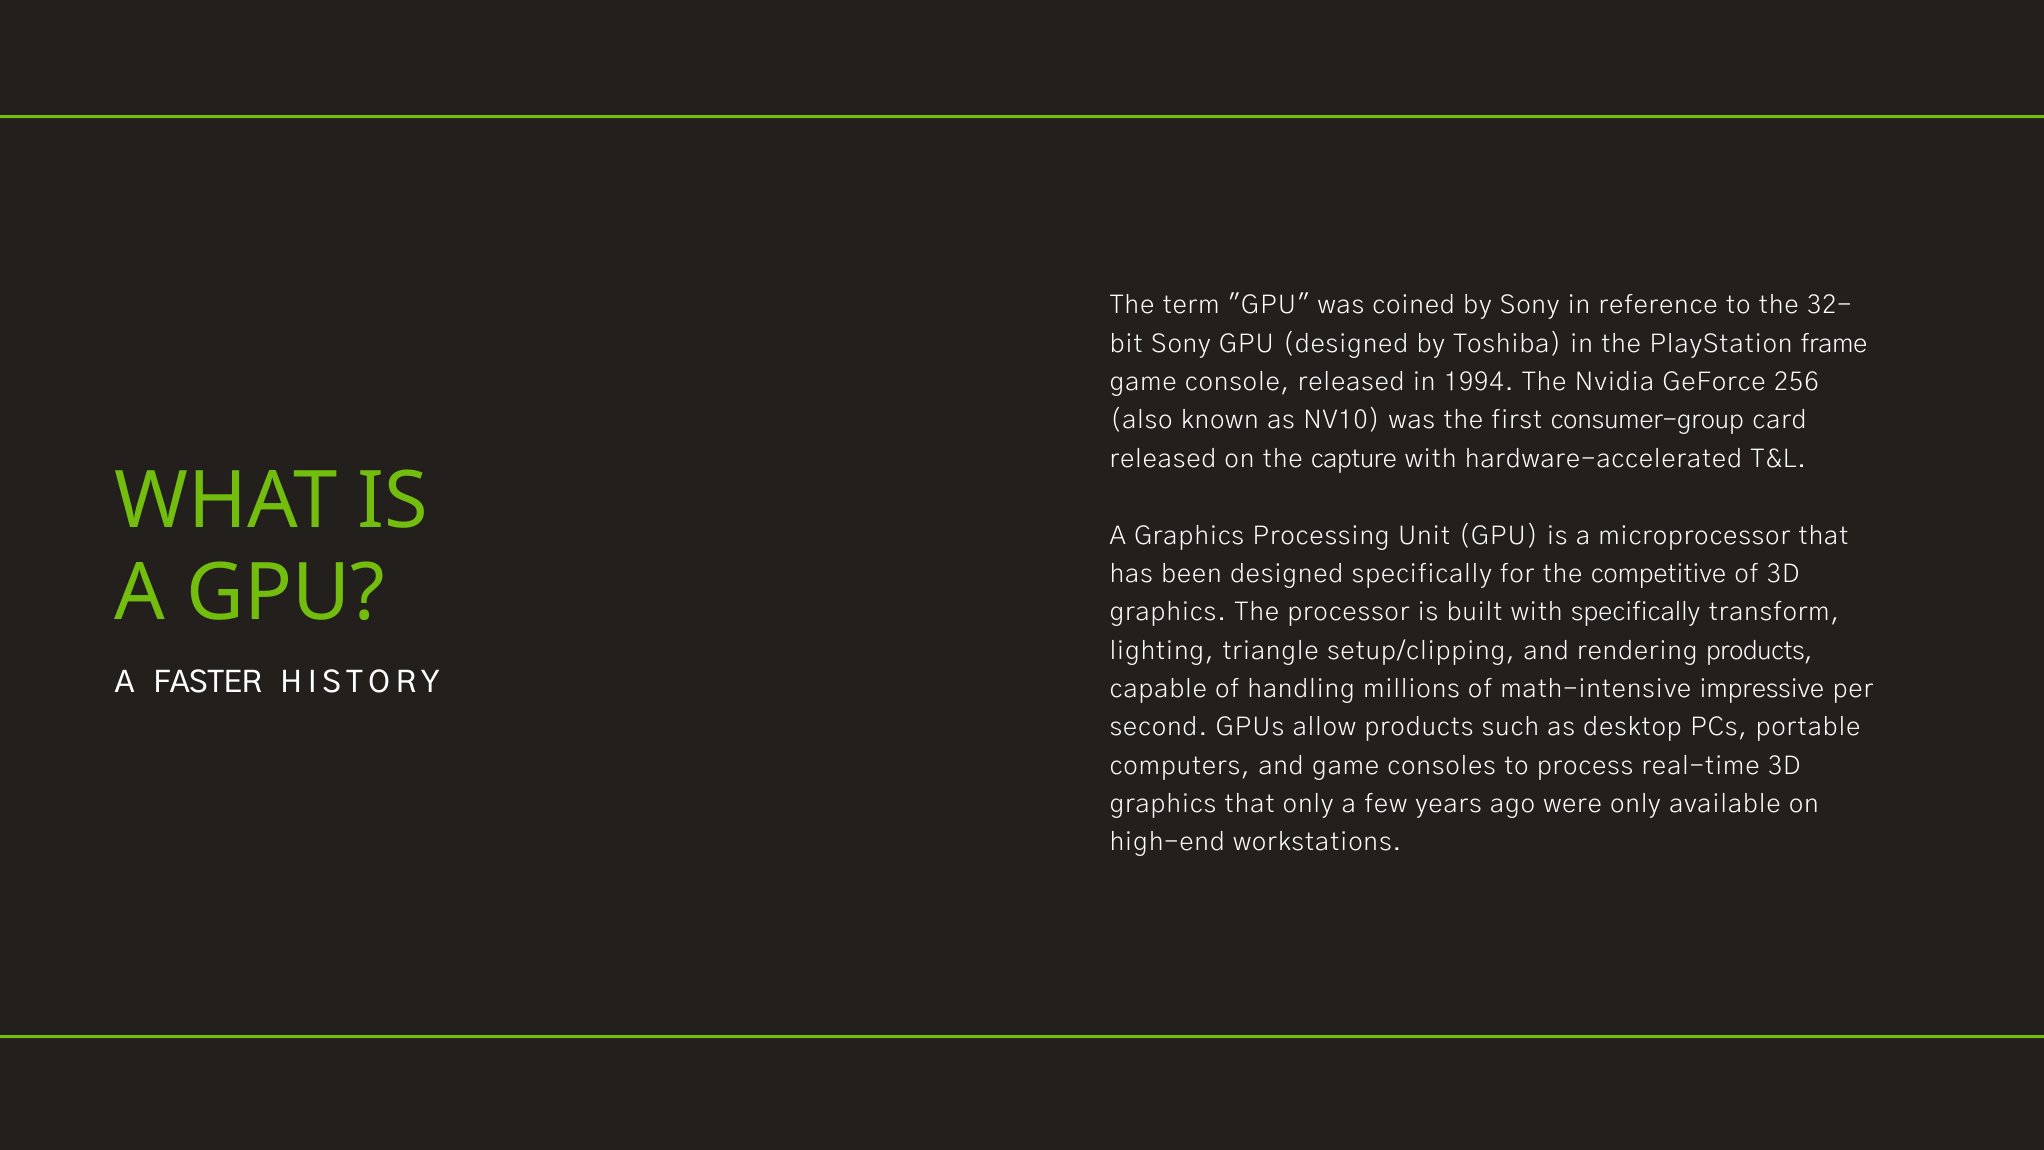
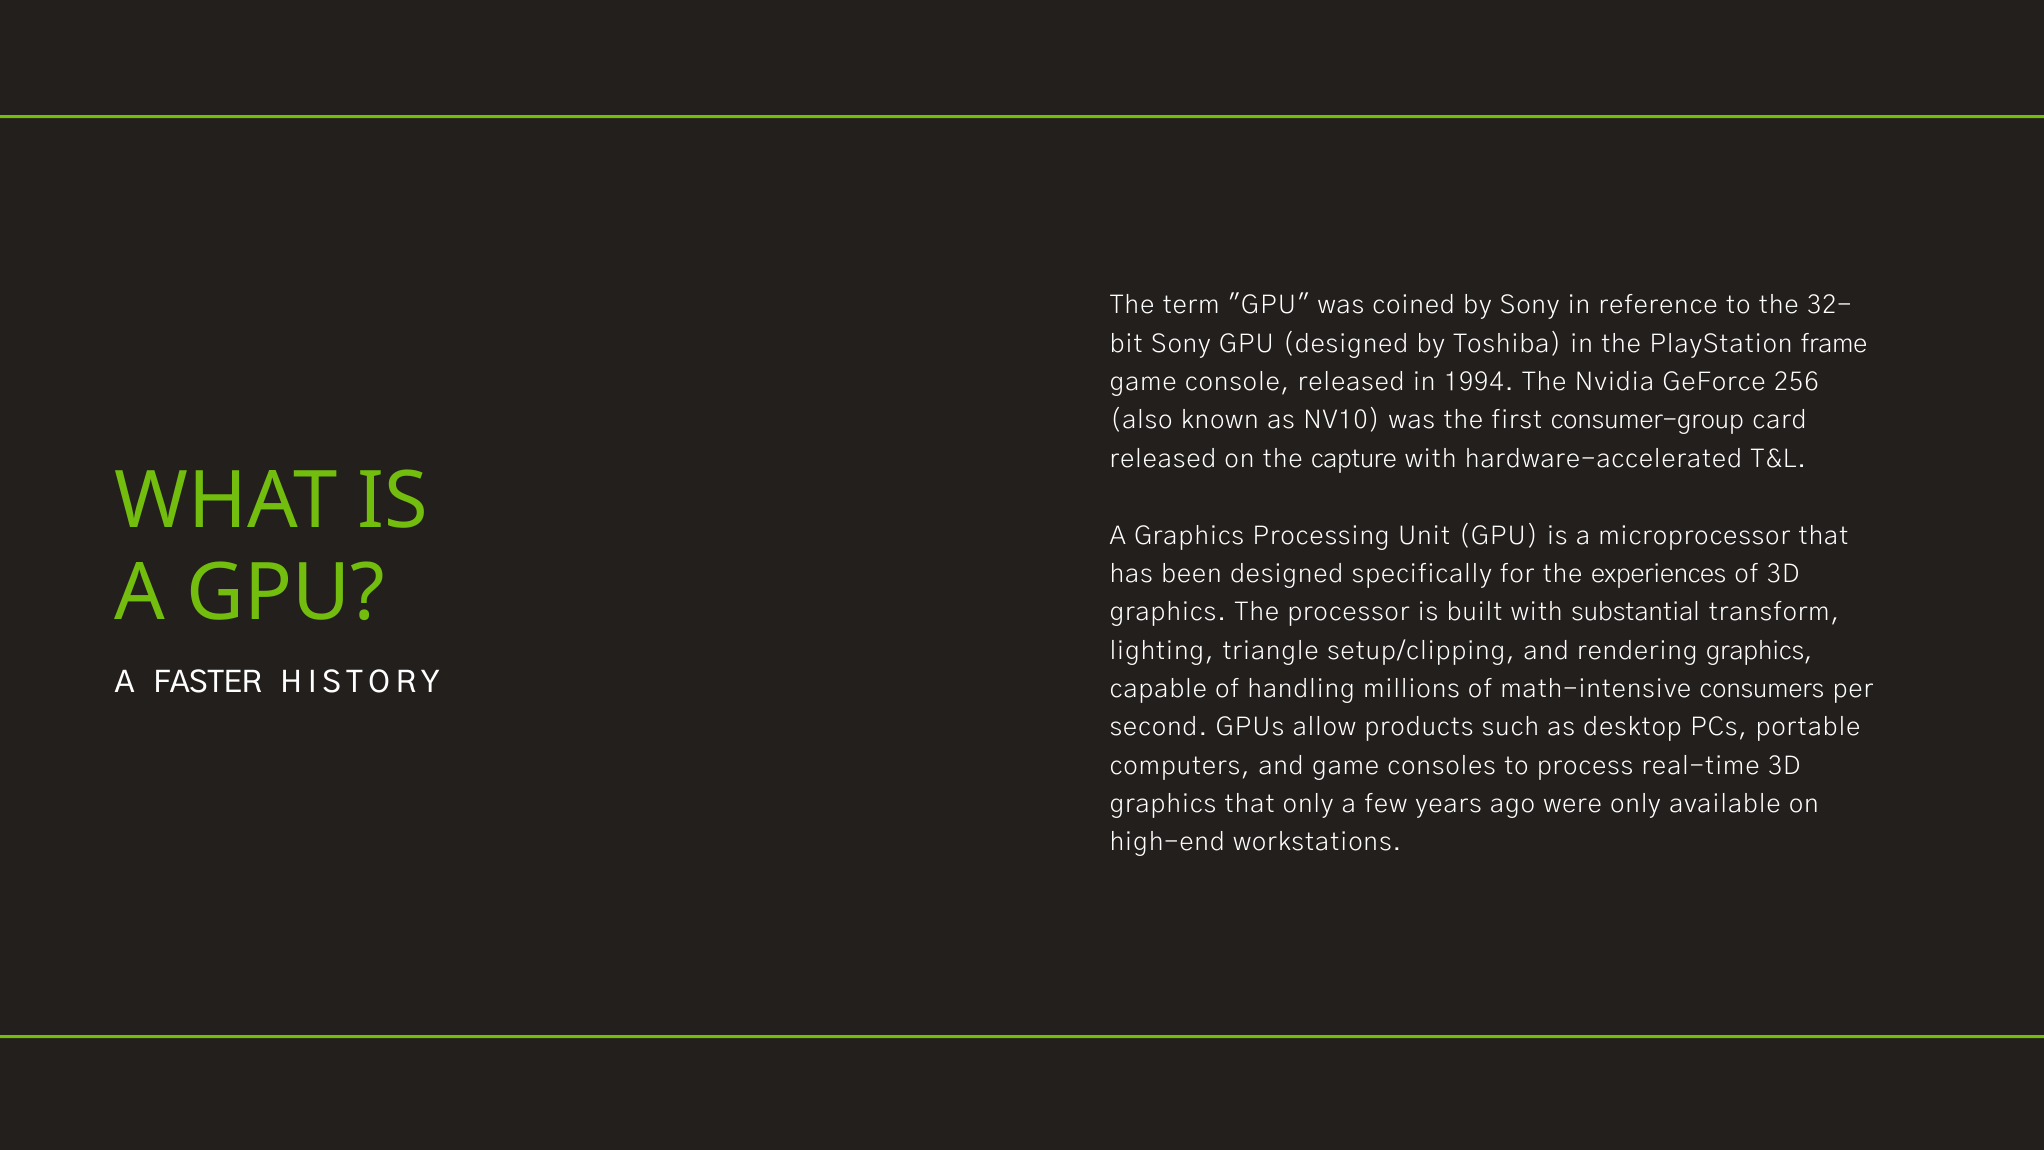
competitive: competitive -> experiences (1659, 574)
with specifically: specifically -> substantial (1636, 612)
rendering products: products -> graphics (1759, 651)
impressive: impressive -> consumers (1762, 689)
